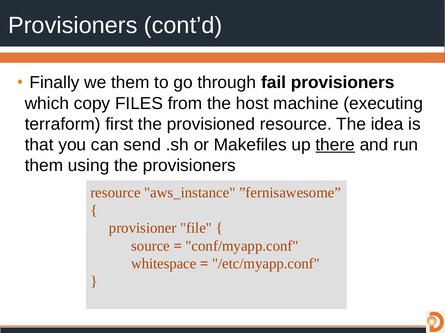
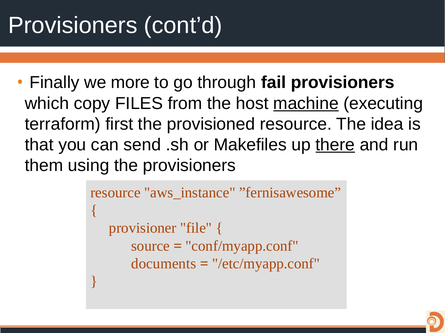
we them: them -> more (130, 83)
machine underline: none -> present (306, 104)
whitespace: whitespace -> documents (164, 264)
